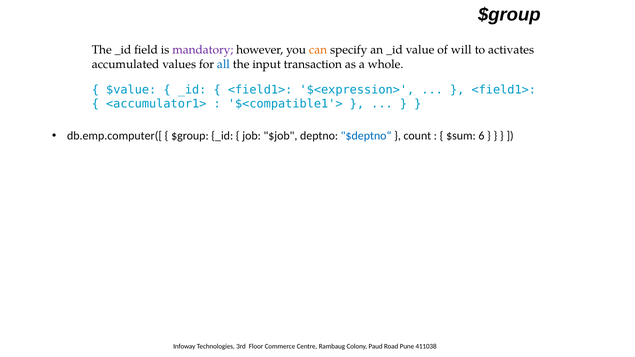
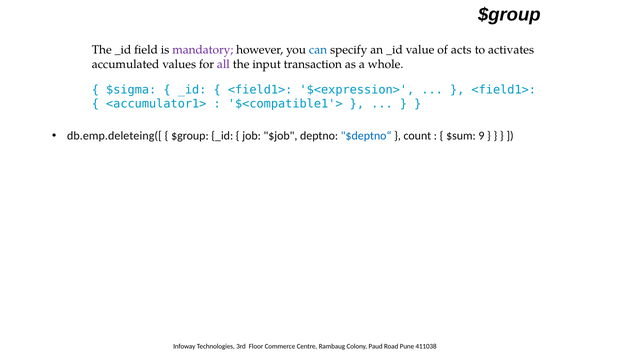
can colour: orange -> blue (318, 50)
will: will -> acts (461, 50)
all colour: blue -> purple (223, 64)
$value: $value -> $sigma (131, 90)
db.emp.computer([: db.emp.computer([ -> db.emp.deleteing([ (114, 136)
6: 6 -> 9 (481, 136)
